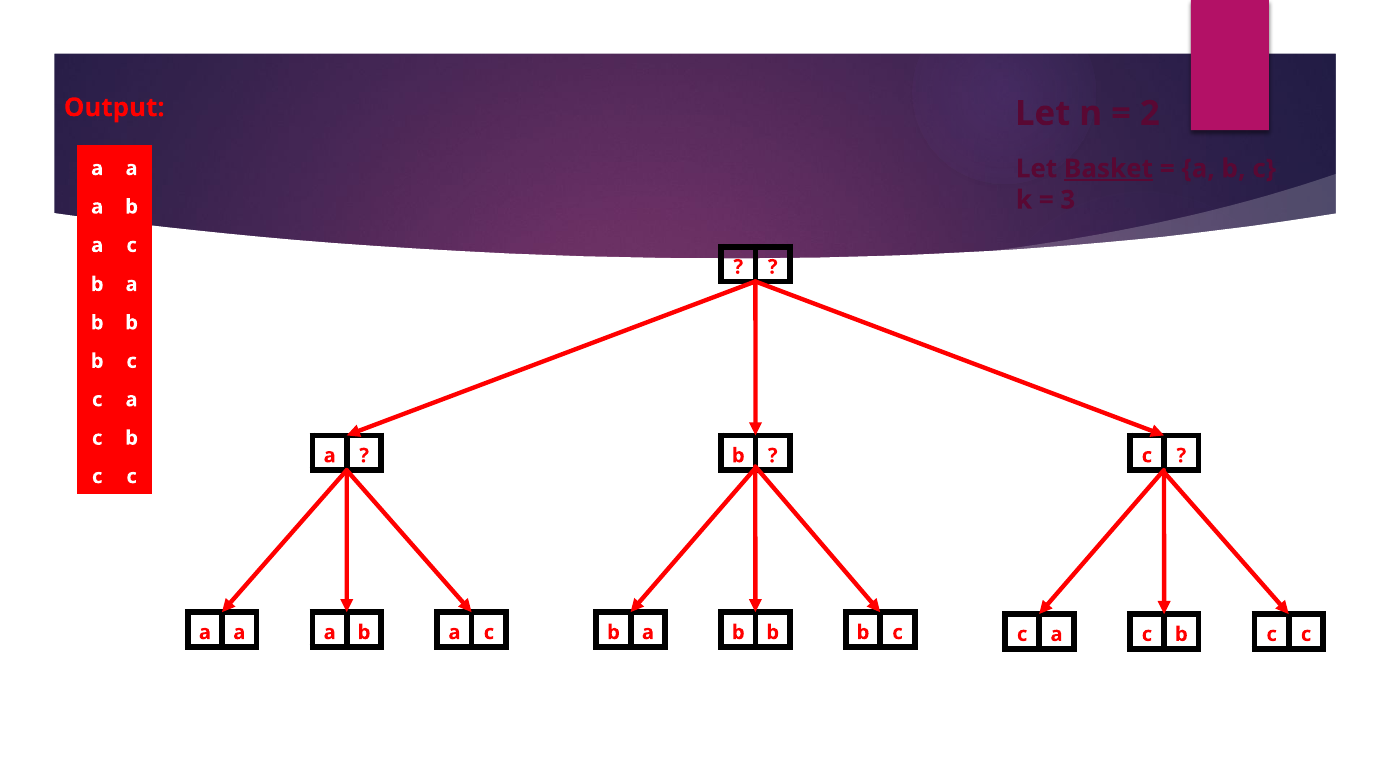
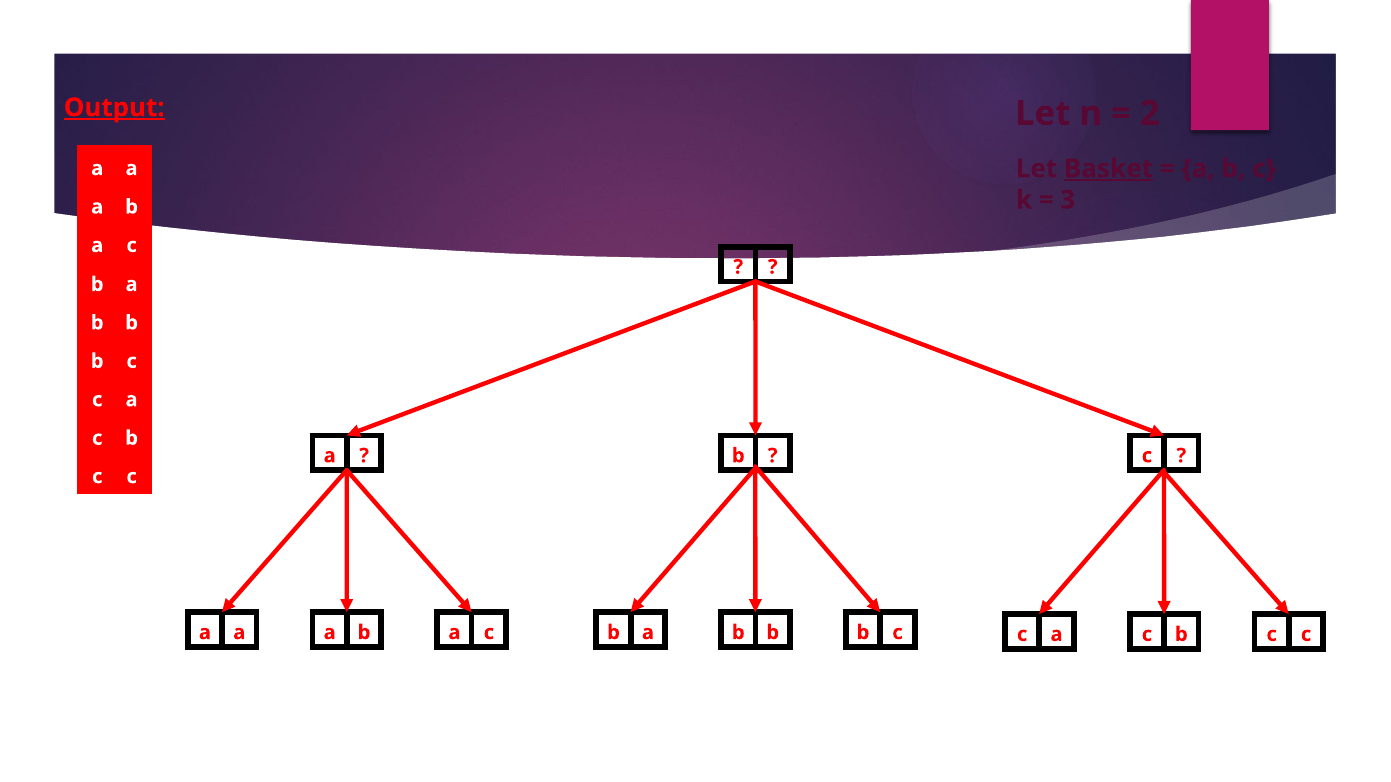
Output underline: none -> present (114, 108)
